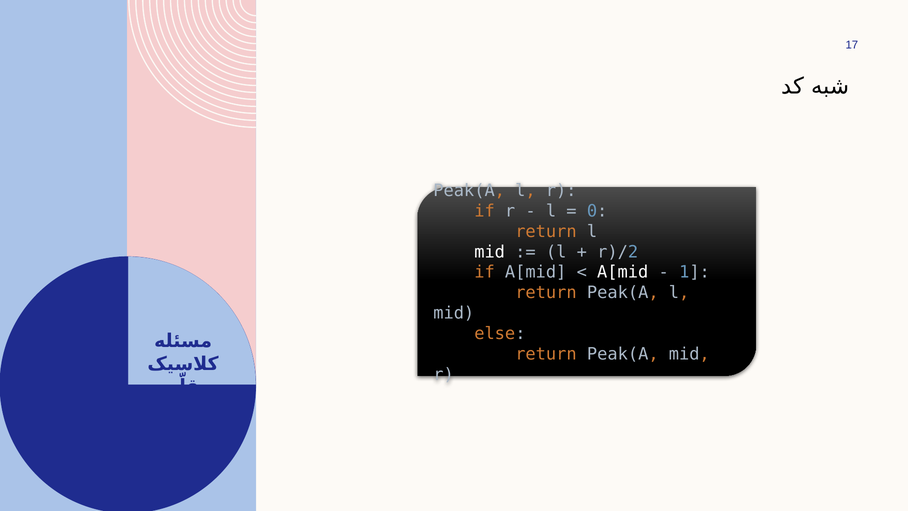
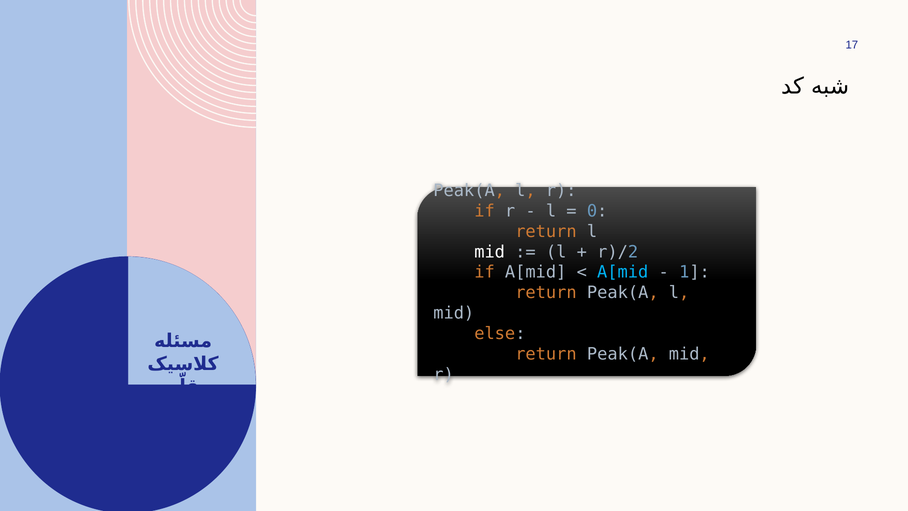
A[mid colour: white -> light blue (623, 272)
